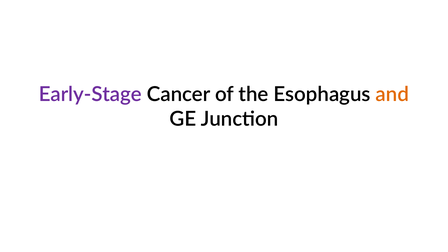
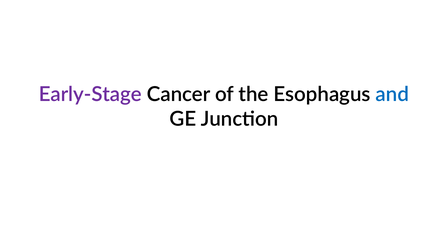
and colour: orange -> blue (392, 94)
